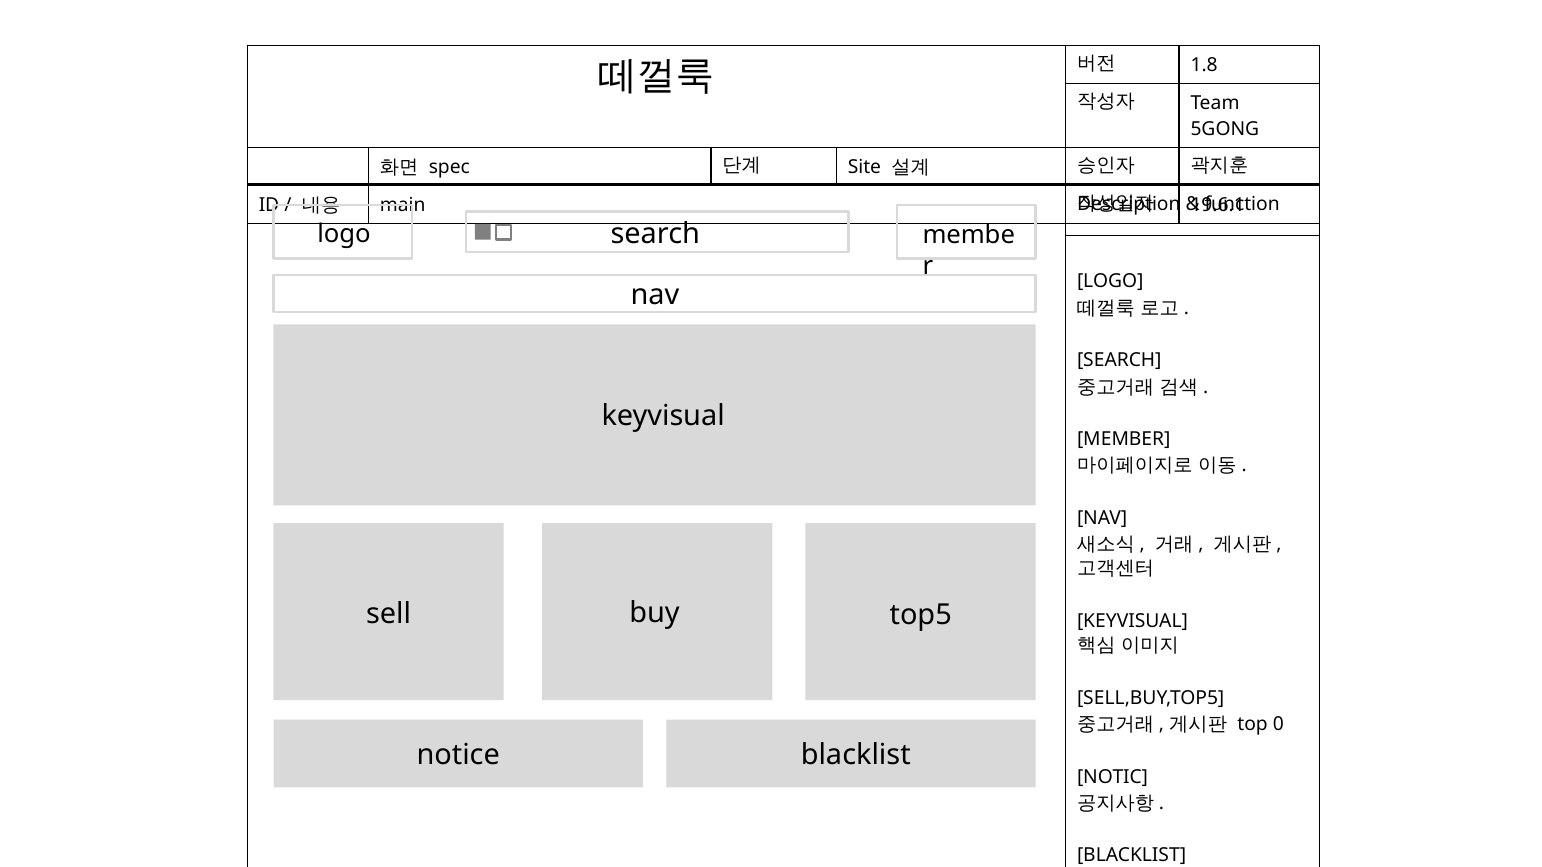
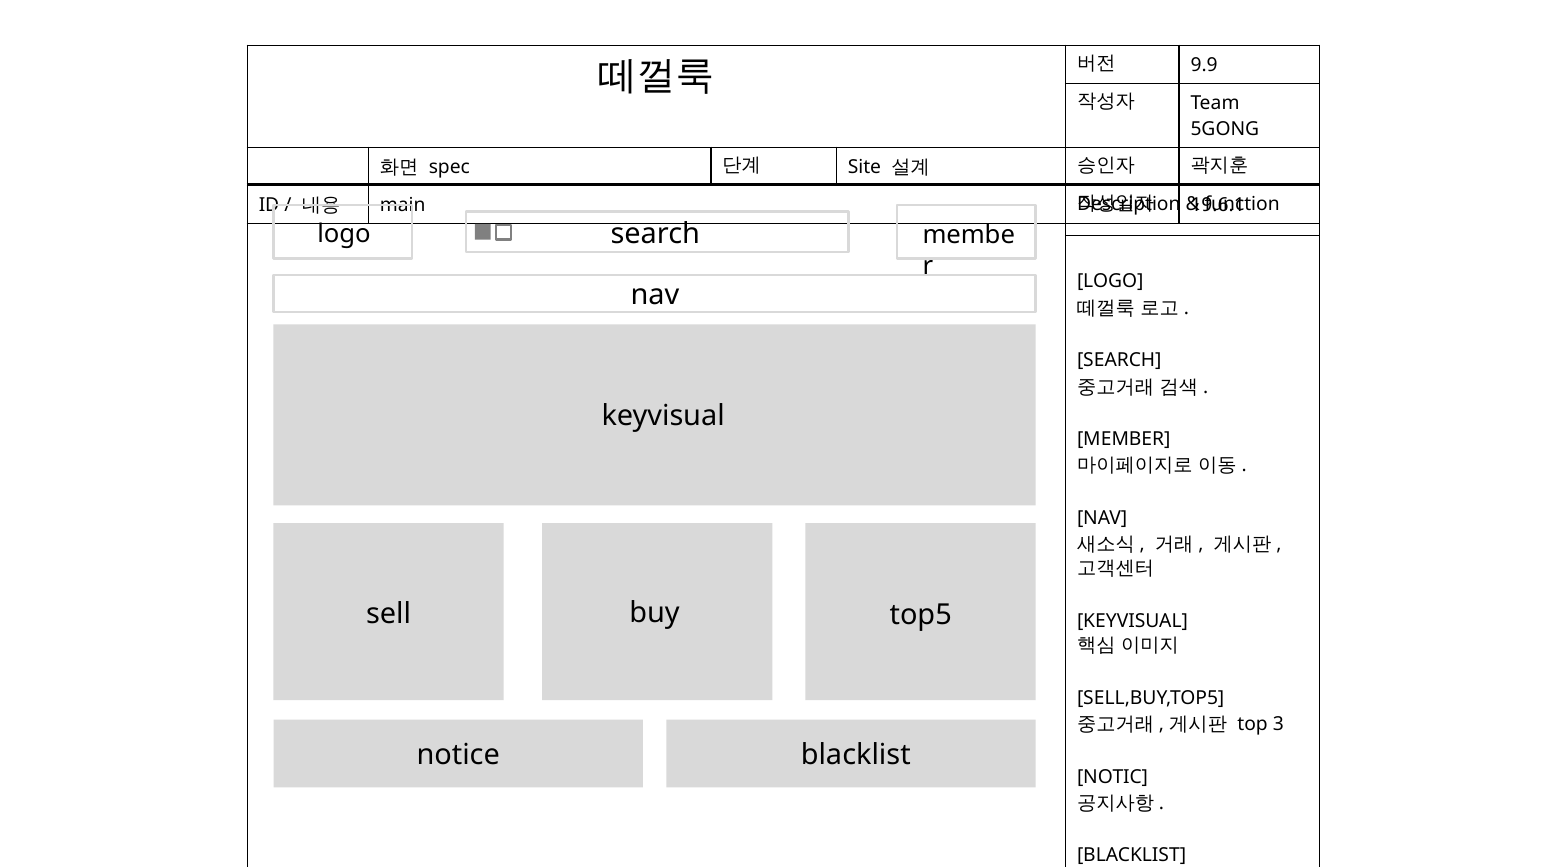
1.8: 1.8 -> 9.9 (1204, 65)
0: 0 -> 3 (1278, 724)
